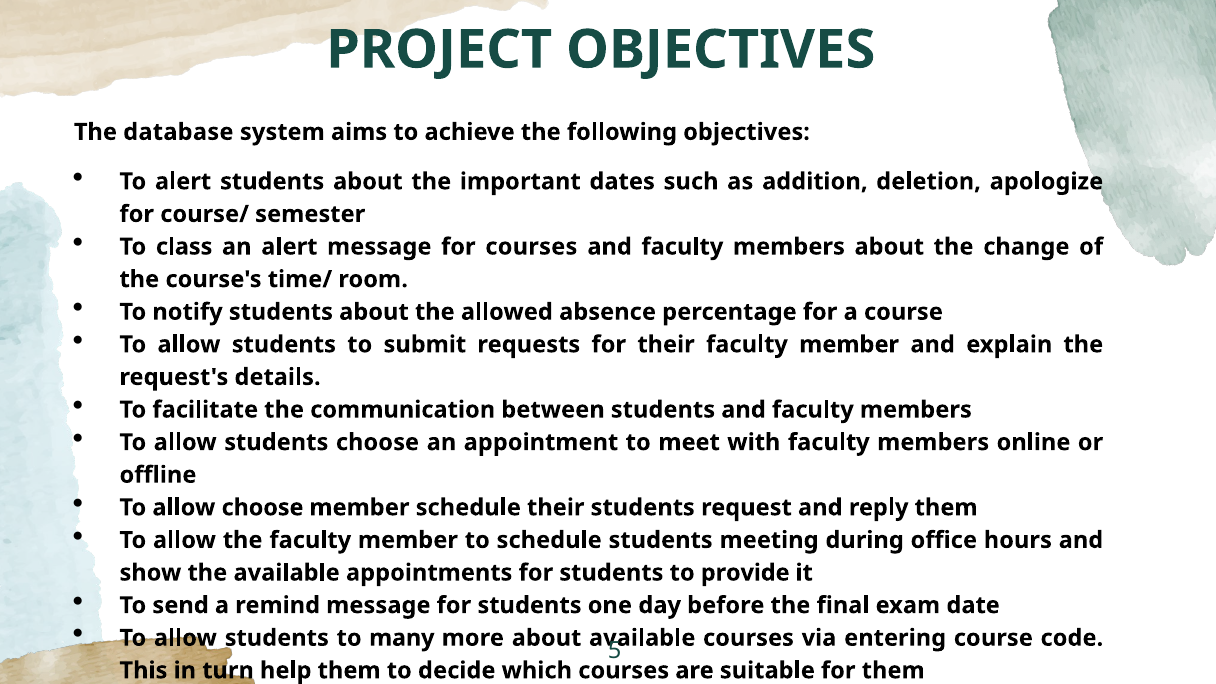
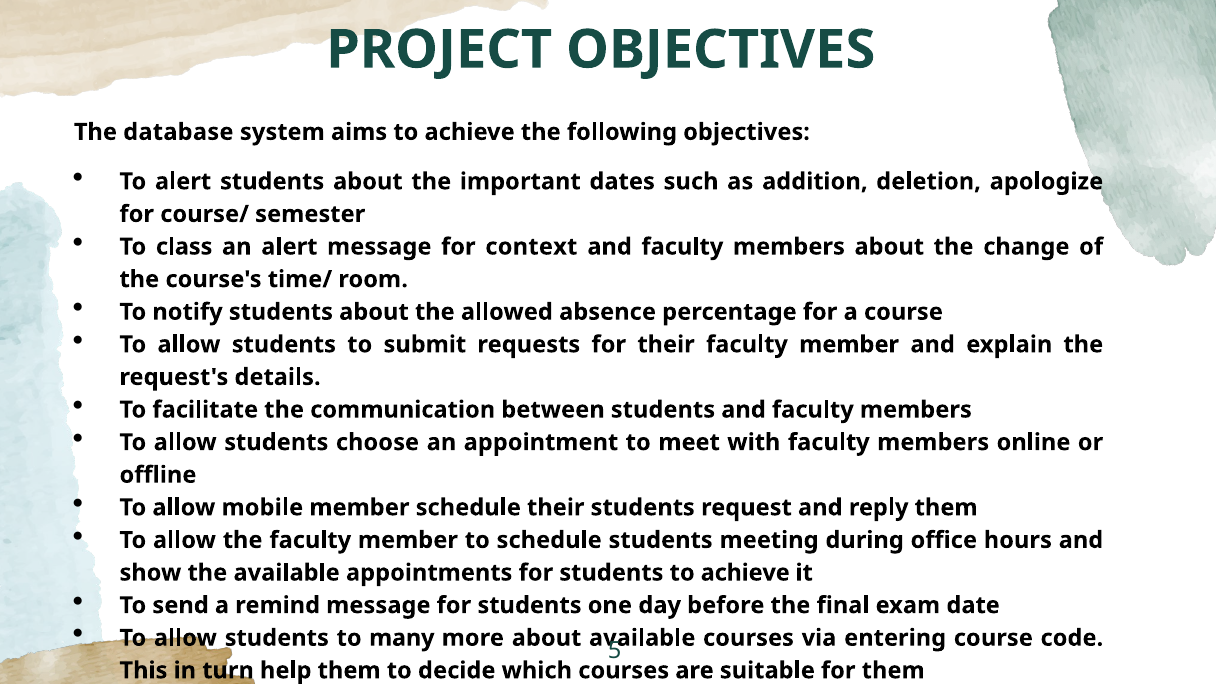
for courses: courses -> context (531, 247)
allow choose: choose -> mobile (262, 508)
students to provide: provide -> achieve (745, 573)
